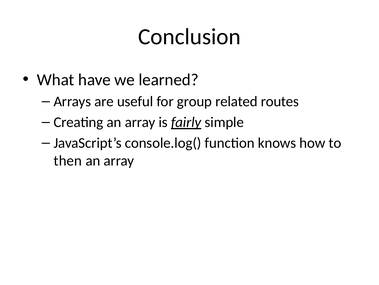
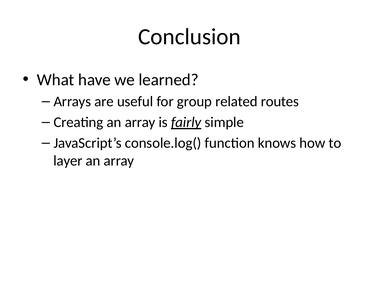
then: then -> layer (68, 160)
